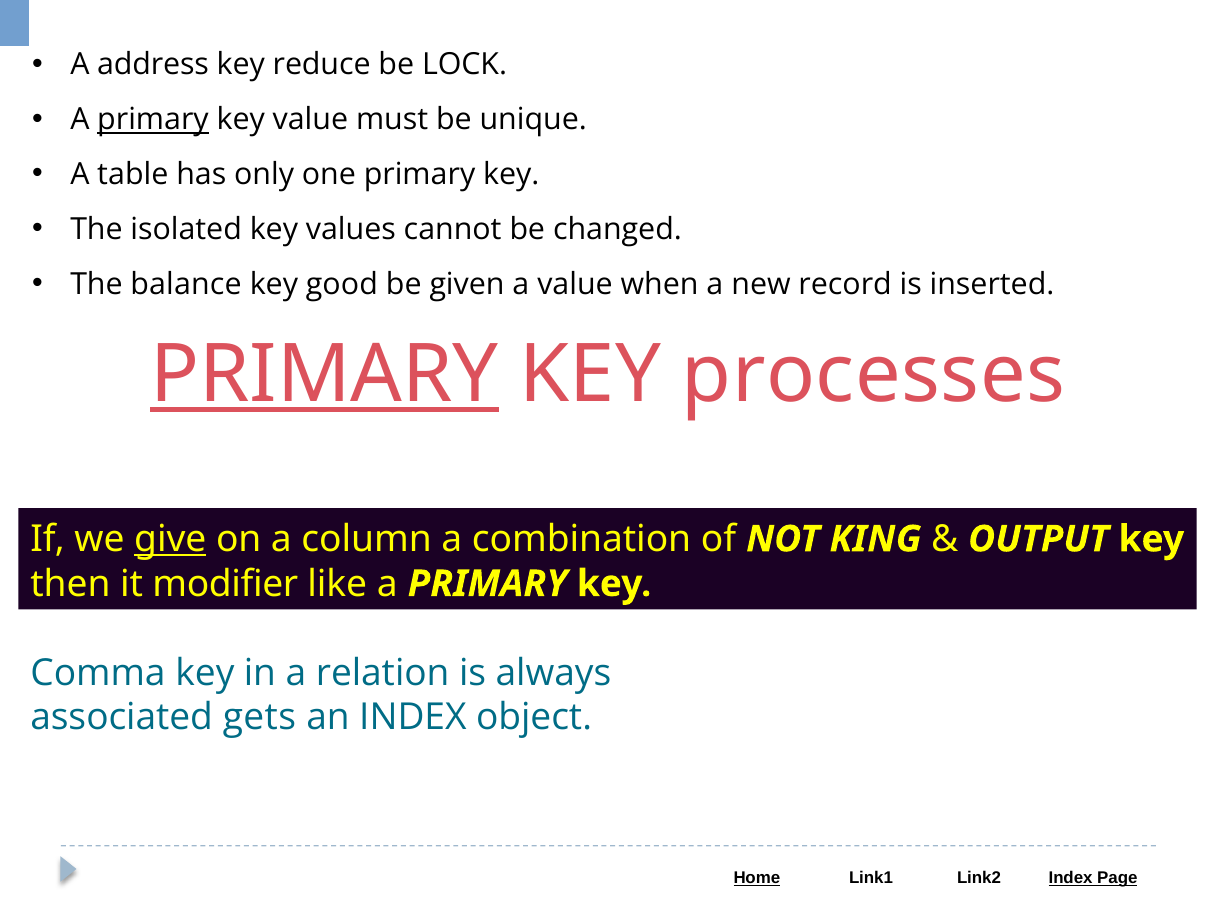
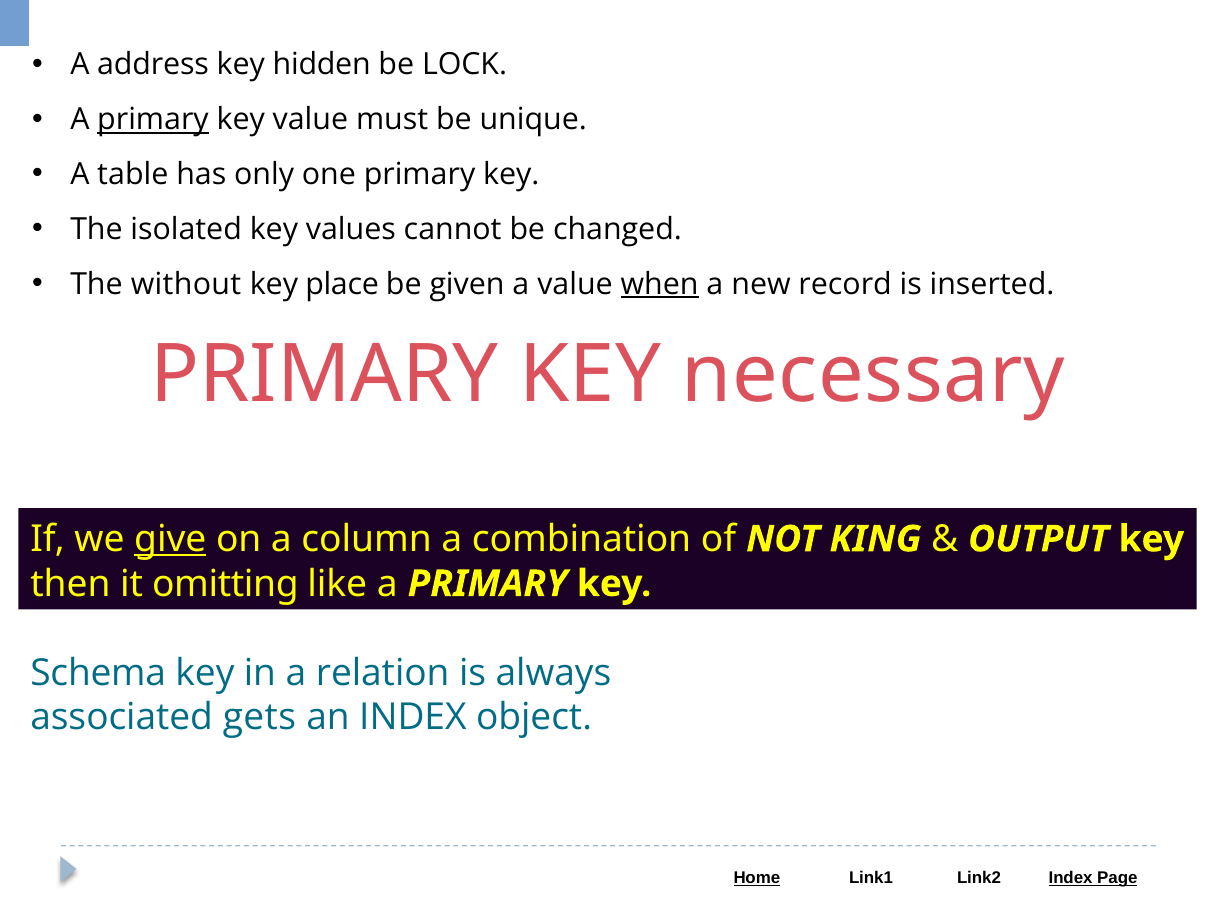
reduce: reduce -> hidden (322, 65)
balance: balance -> without (186, 284)
good: good -> place (342, 284)
when underline: none -> present (660, 284)
PRIMARY underline: present -> none (325, 375)
processes: processes -> necessary (874, 375)
modifier: modifier -> omitting (225, 584)
Comma: Comma -> Schema (98, 673)
